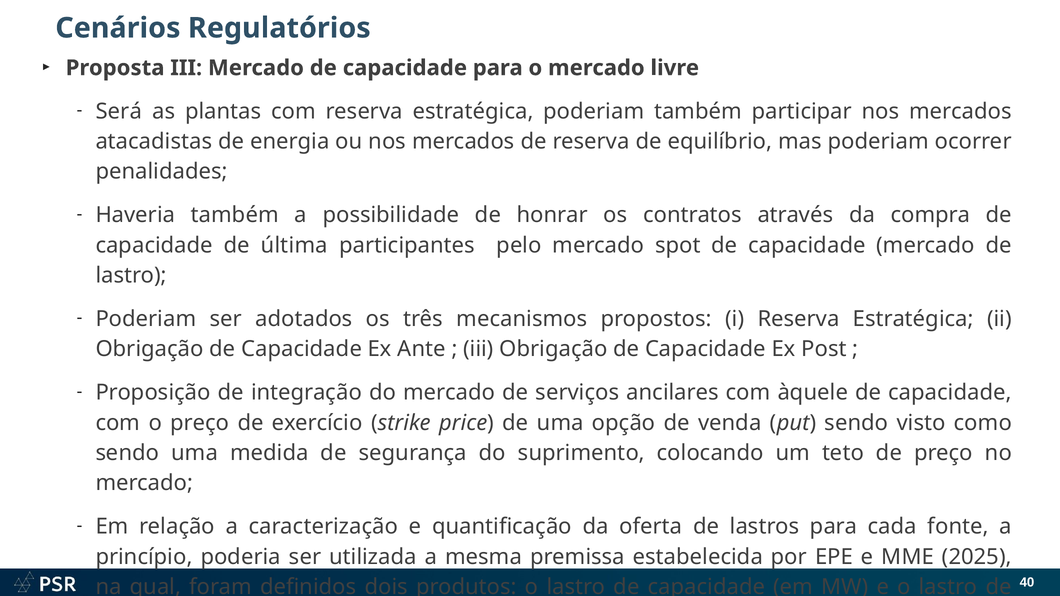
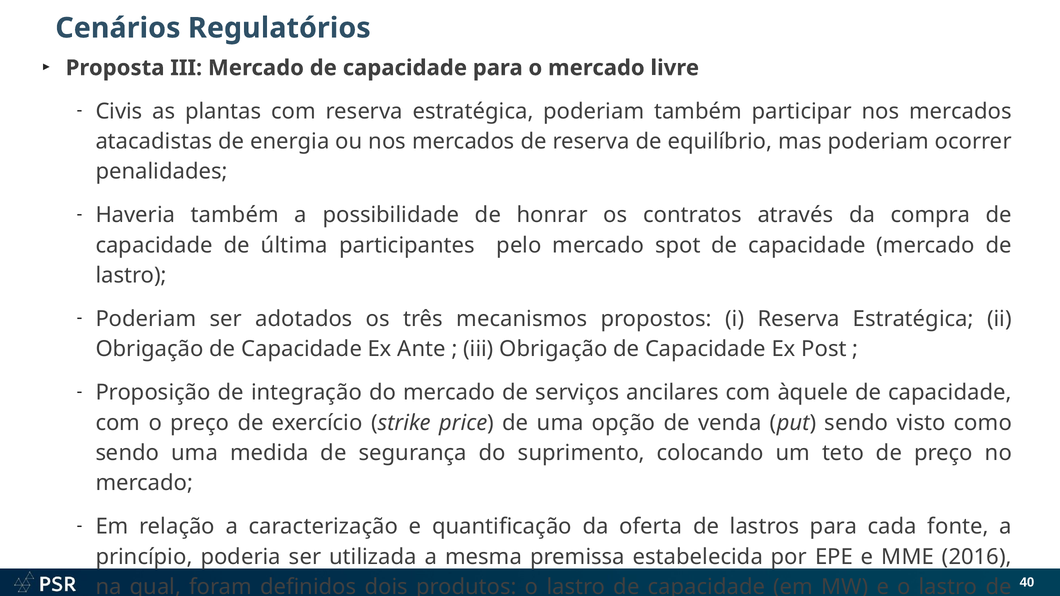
Será: Será -> Civis (119, 111)
2025: 2025 -> 2016 (977, 557)
